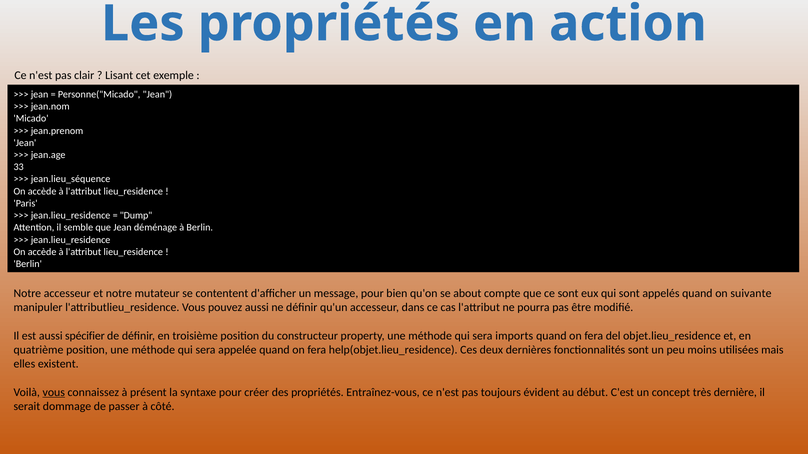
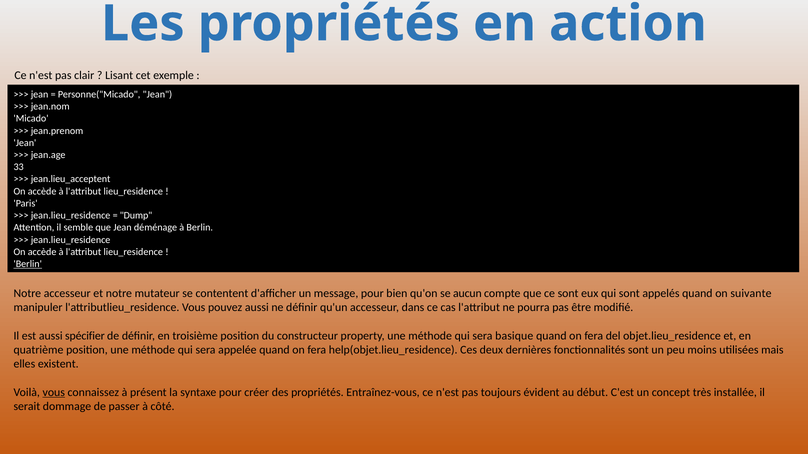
jean.lieu_séquence: jean.lieu_séquence -> jean.lieu_acceptent (71, 179)
Berlin underline: none -> present (28, 264)
about: about -> aucun (467, 294)
imports: imports -> basique (514, 336)
dernière: dernière -> installée (735, 393)
